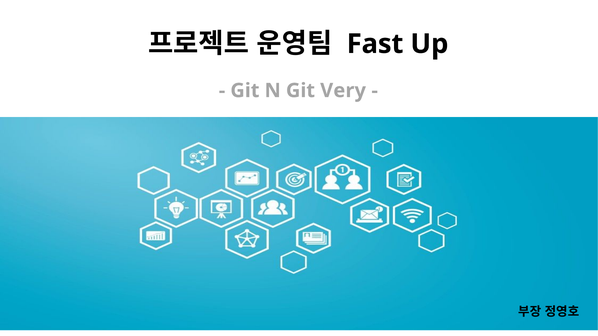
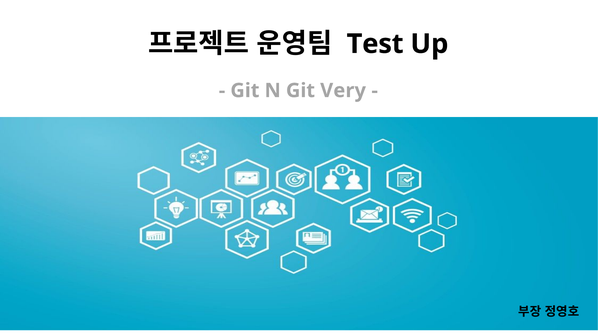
Fast: Fast -> Test (375, 44)
